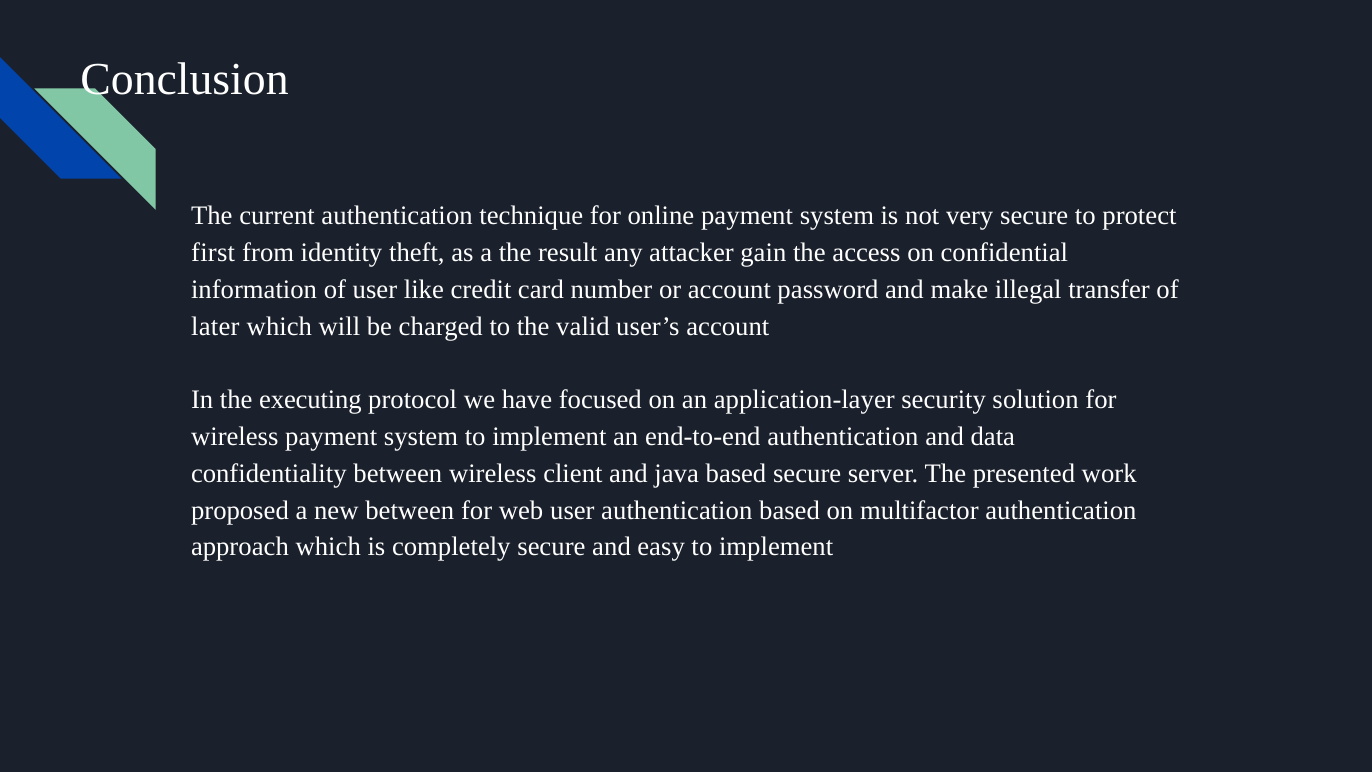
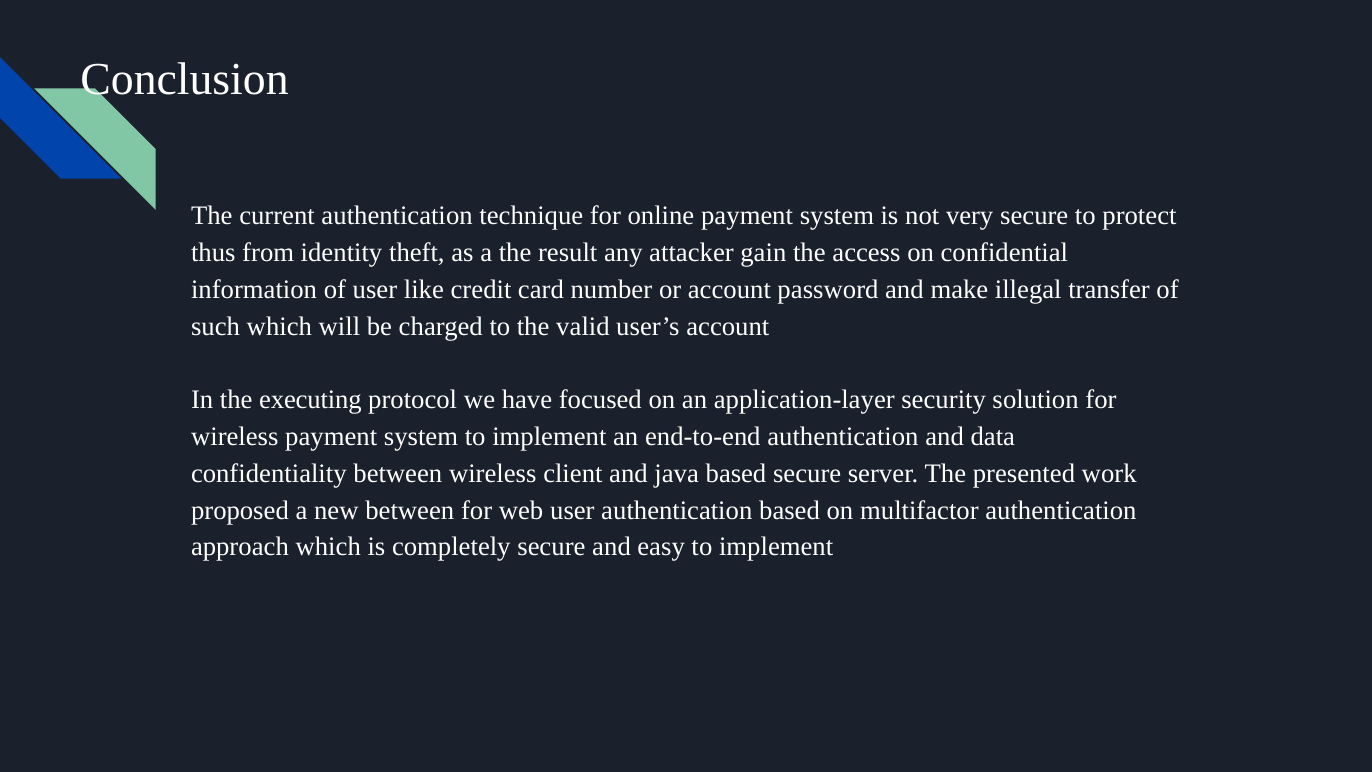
first: first -> thus (213, 253)
later: later -> such (216, 326)
